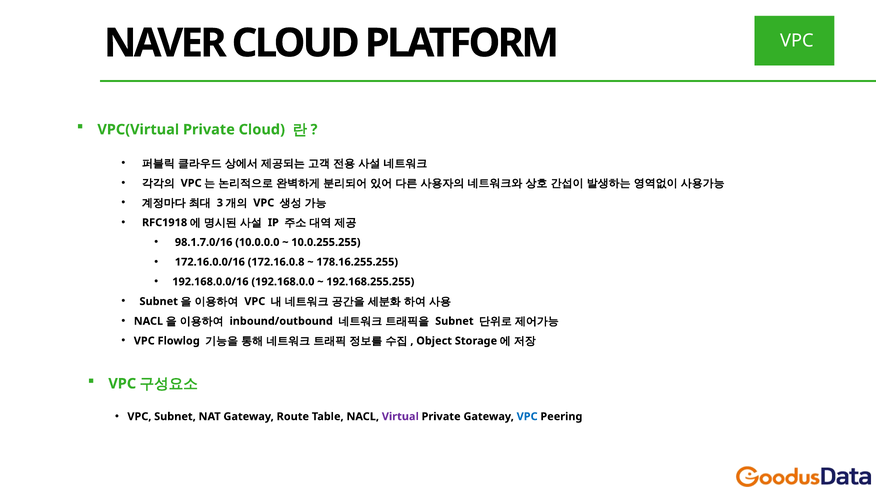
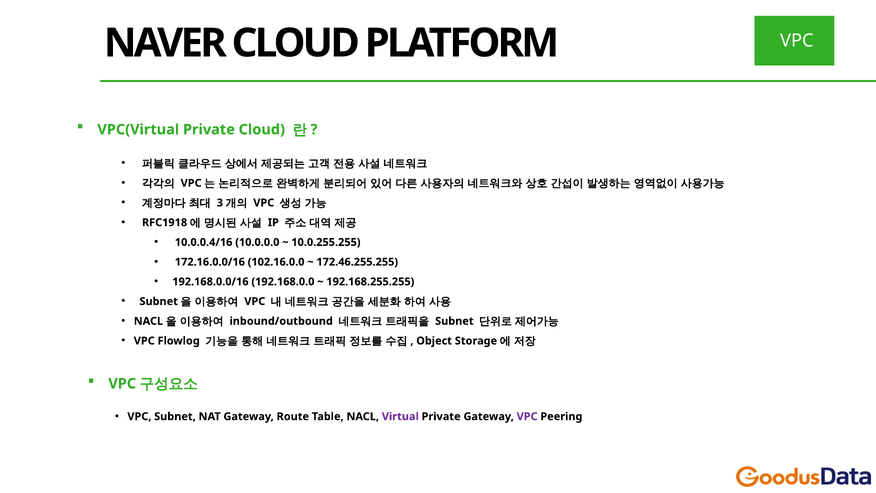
98.1.7.0/16: 98.1.7.0/16 -> 10.0.0.4/16 (204, 242)
172.16.0.8: 172.16.0.8 -> 102.16.0.0 (276, 262)
178.16.255.255: 178.16.255.255 -> 172.46.255.255 (357, 262)
VPC colour: blue -> purple (527, 416)
